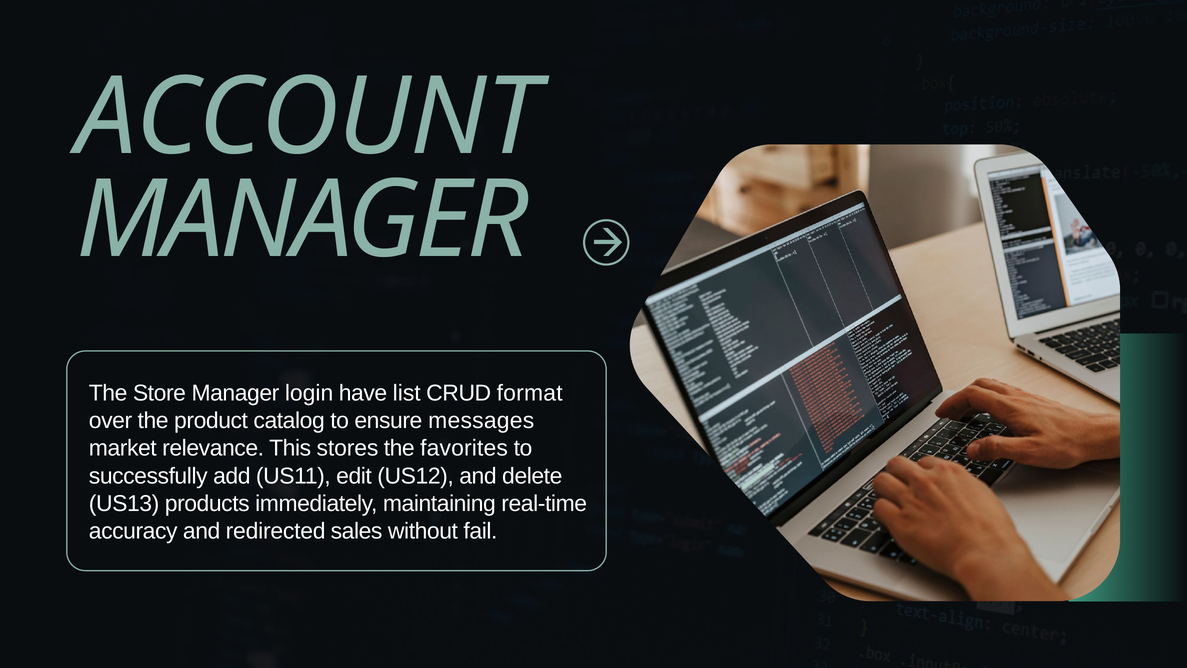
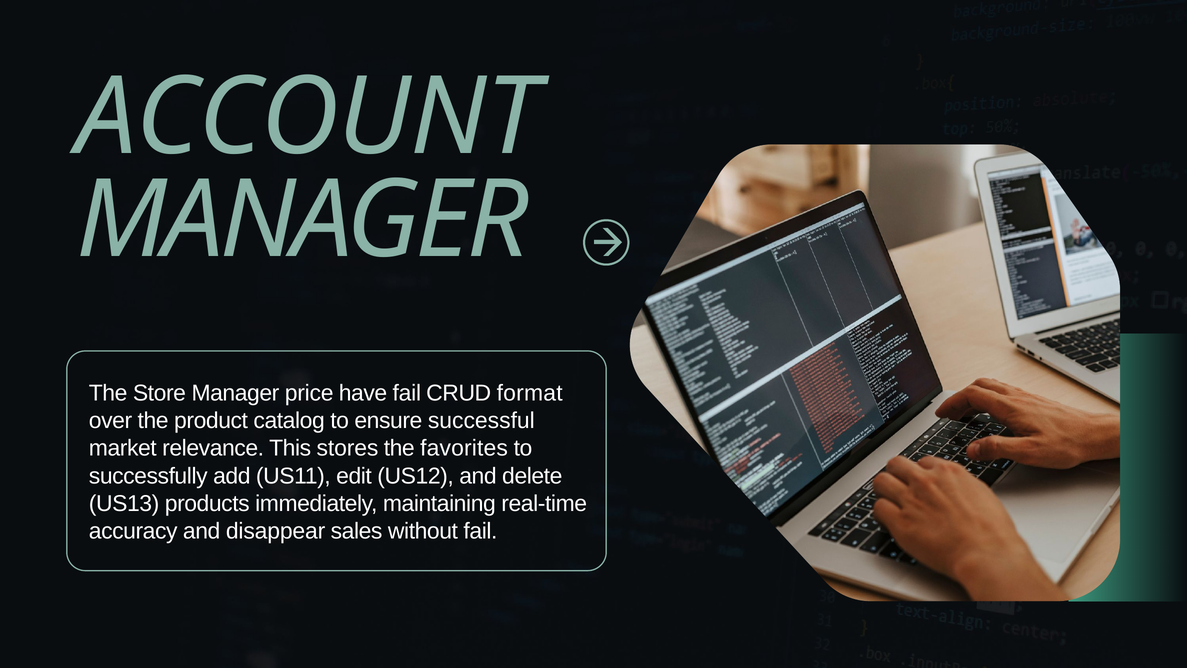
login: login -> price (309, 393)
have list: list -> fail (407, 393)
messages: messages -> successful (481, 421)
redirected: redirected -> disappear (276, 531)
